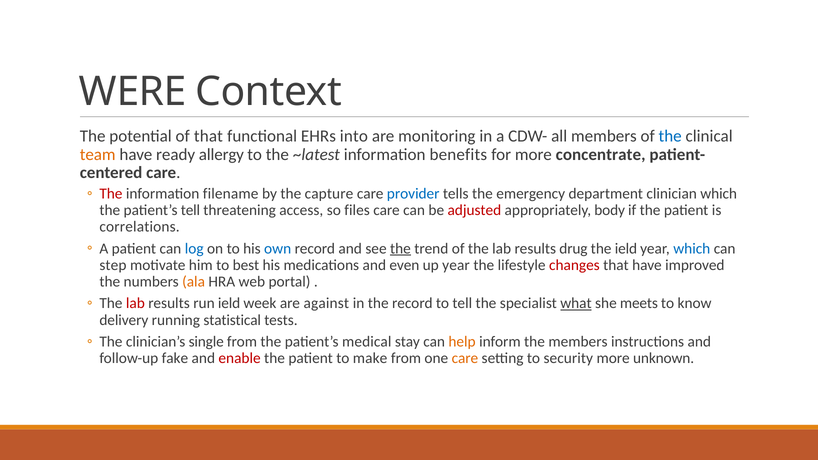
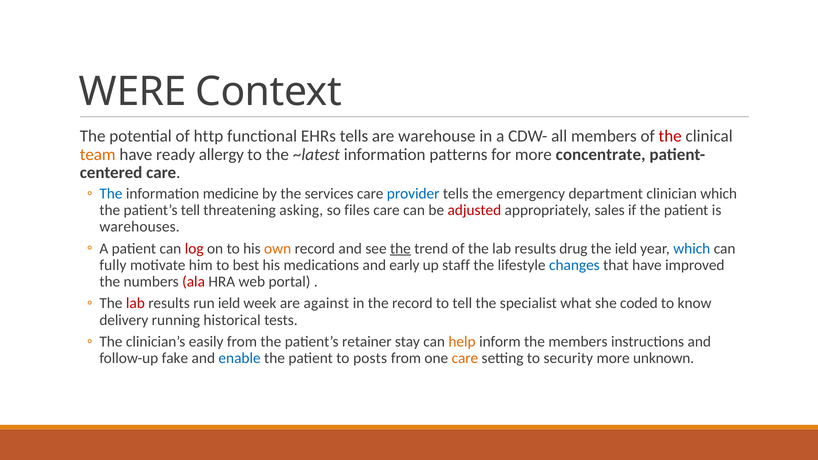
of that: that -> http (208, 136)
EHRs into: into -> tells (354, 136)
monitoring: monitoring -> warehouse (437, 136)
the colour: blue -> red (670, 136)
benefits: benefits -> patterns (458, 154)
The colour: red -> blue (111, 194)
filename: filename -> medicine (231, 194)
capture: capture -> services (329, 194)
access: access -> asking (301, 210)
body: body -> sales (610, 210)
correlations: correlations -> warehouses (140, 227)
log colour: blue -> red (194, 249)
own colour: blue -> orange (278, 249)
step: step -> fully (113, 265)
even: even -> early (404, 265)
up year: year -> staff (456, 265)
changes colour: red -> blue (574, 265)
ala colour: orange -> red (194, 282)
what underline: present -> none (576, 303)
meets: meets -> coded (639, 303)
statistical: statistical -> historical (232, 320)
single: single -> easily (206, 342)
medical: medical -> retainer (367, 342)
enable colour: red -> blue (240, 358)
make: make -> posts (370, 358)
